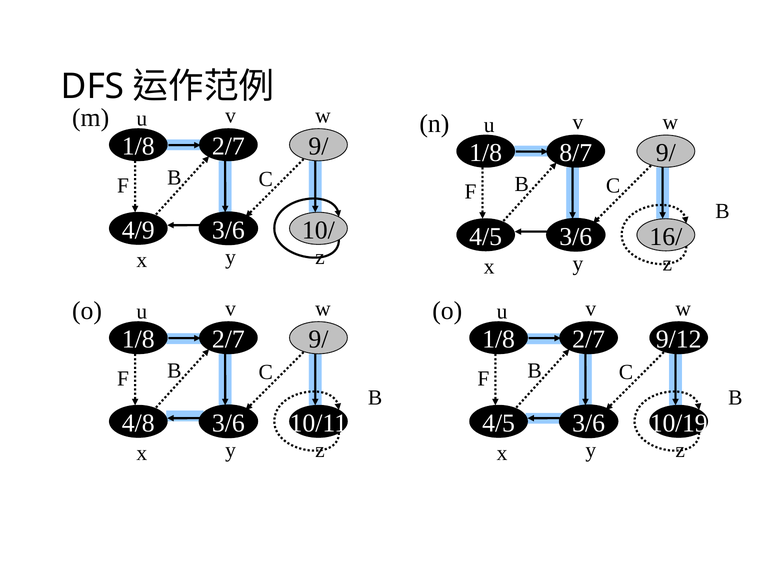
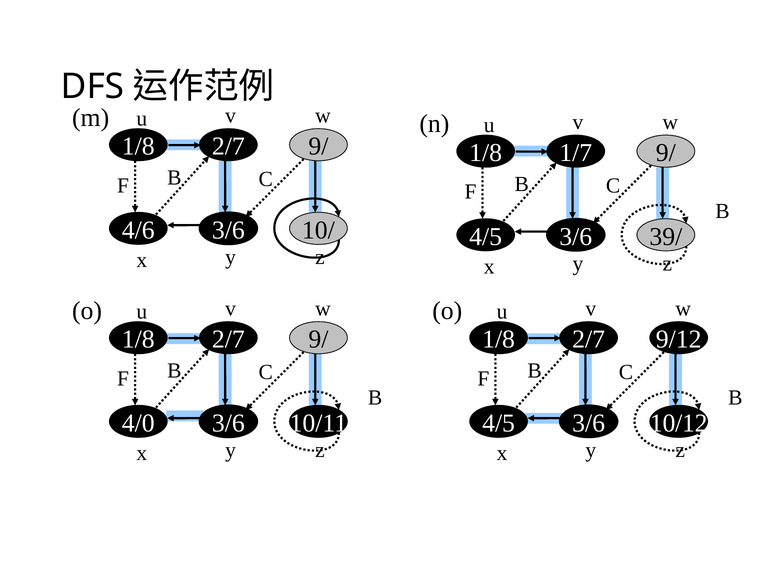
8/7: 8/7 -> 1/7 (576, 153)
4/9: 4/9 -> 4/6 (138, 230)
16/: 16/ -> 39/ (666, 237)
4/8: 4/8 -> 4/0 (138, 423)
10/19: 10/19 -> 10/12 (679, 423)
